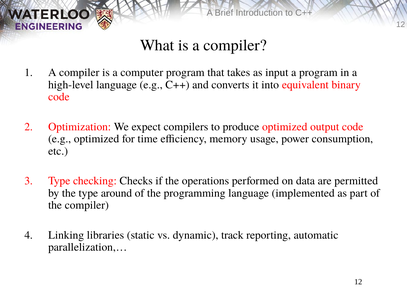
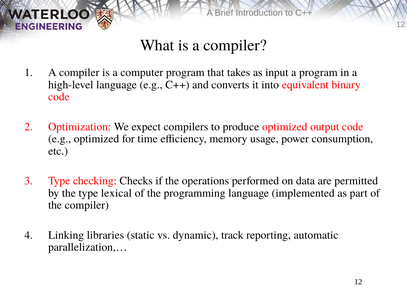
around: around -> lexical (116, 193)
